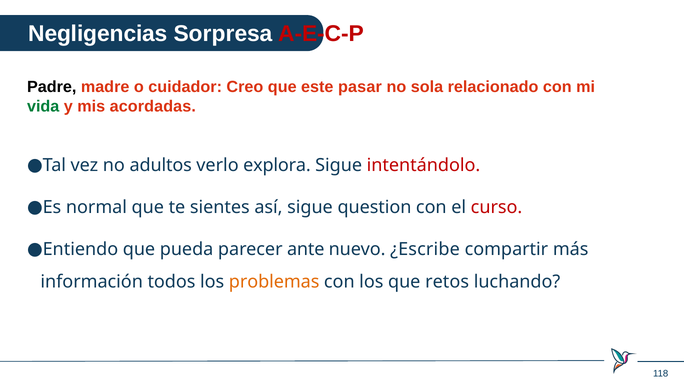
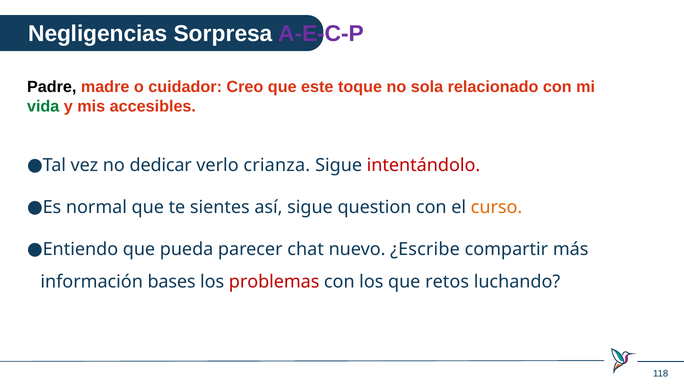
A-E-C-P colour: red -> purple (321, 33)
pasar: pasar -> toque (360, 87)
acordadas: acordadas -> accesibles (153, 106)
adultos: adultos -> dedicar (161, 165)
explora: explora -> crianza (277, 165)
curso colour: red -> orange (497, 207)
ante: ante -> chat (306, 249)
todos: todos -> bases (172, 282)
problemas colour: orange -> red (274, 282)
